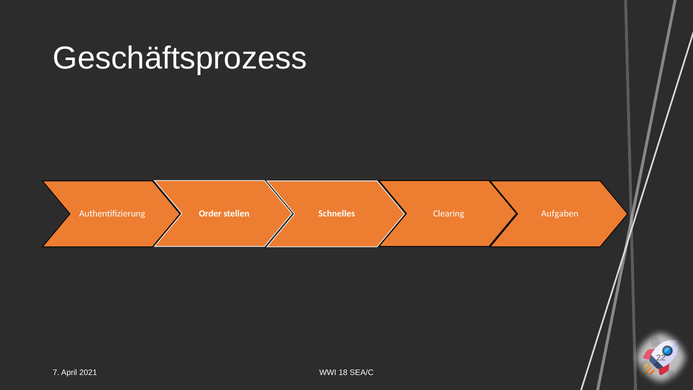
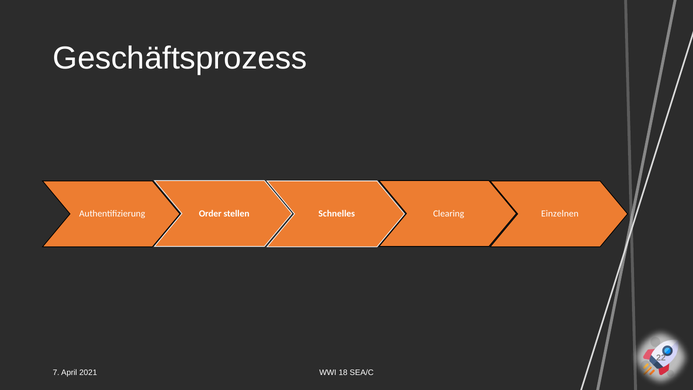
Aufgaben: Aufgaben -> Einzelnen (560, 214)
